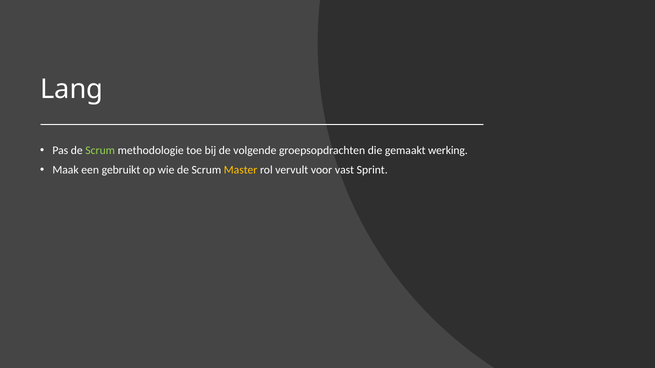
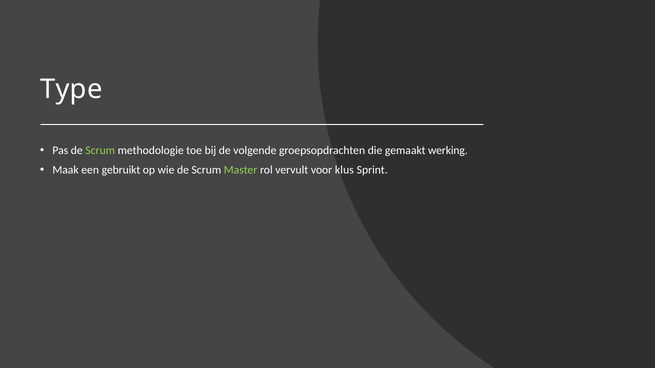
Lang: Lang -> Type (71, 89)
Master colour: yellow -> light green (241, 170)
vast: vast -> klus (344, 170)
